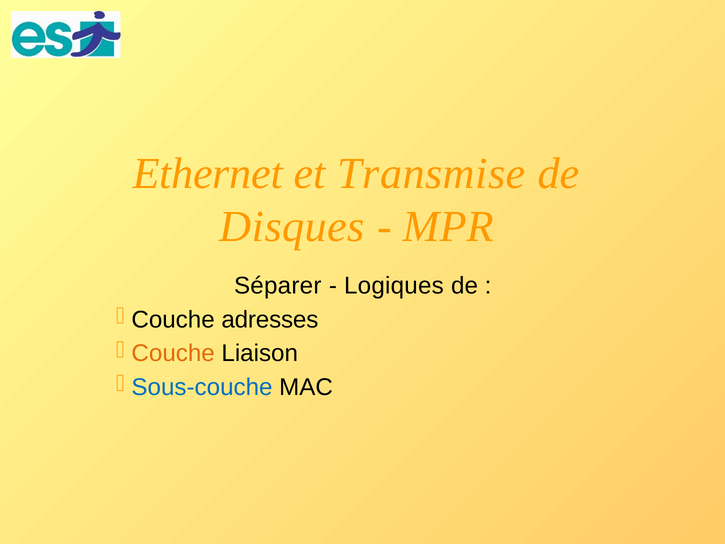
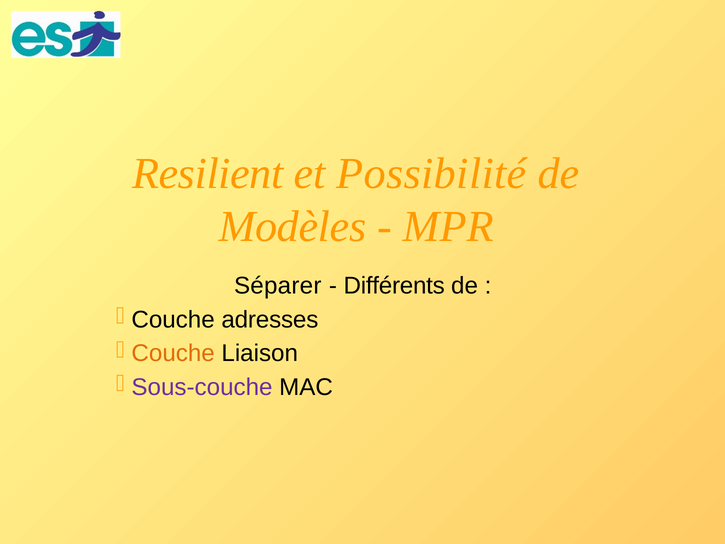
Ethernet: Ethernet -> Resilient (208, 173)
Transmise: Transmise -> Possibilité (431, 173)
Disques: Disques -> Modèles (292, 227)
Logiques: Logiques -> Différents (394, 286)
Sous-couche colour: blue -> purple (202, 387)
